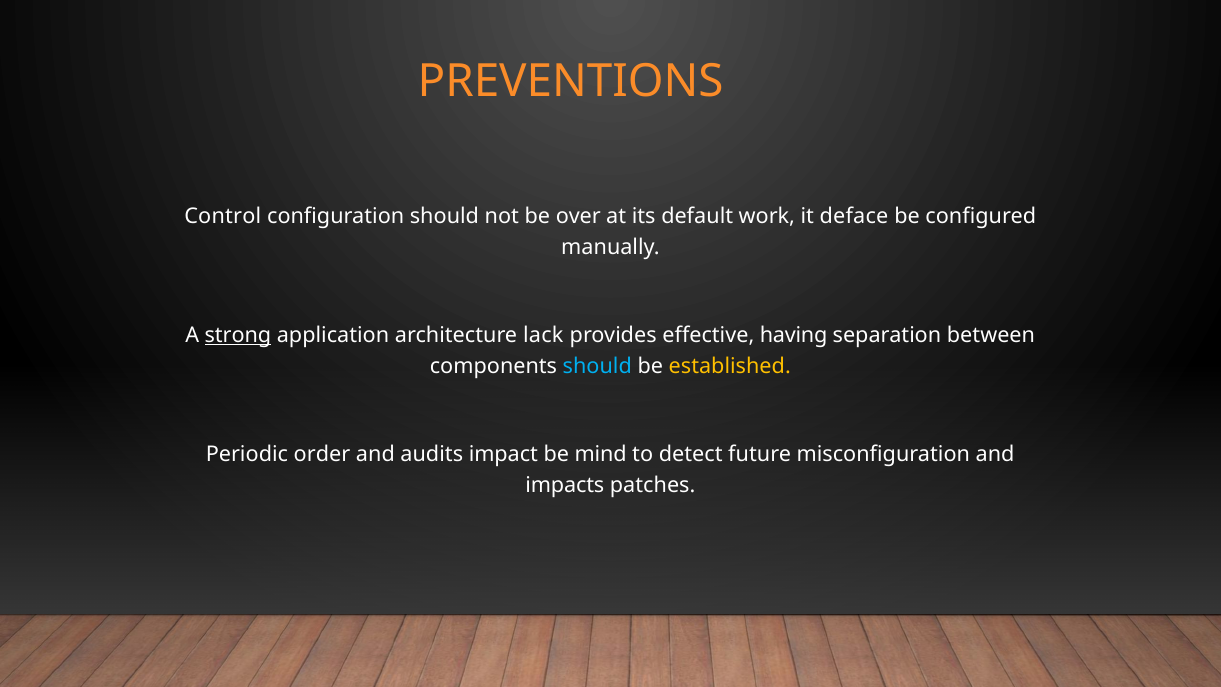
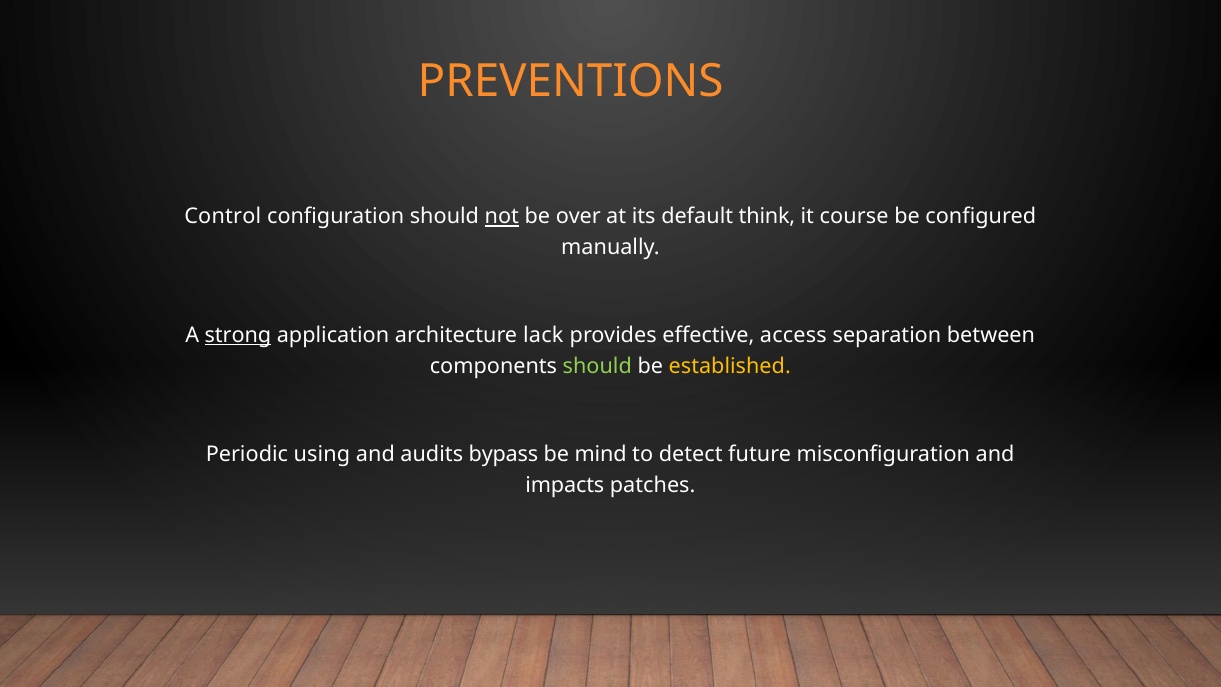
not underline: none -> present (502, 216)
work: work -> think (767, 216)
deface: deface -> course (854, 216)
having: having -> access (793, 335)
should colour: light blue -> light green (597, 367)
order: order -> using (322, 454)
impact: impact -> bypass (503, 454)
